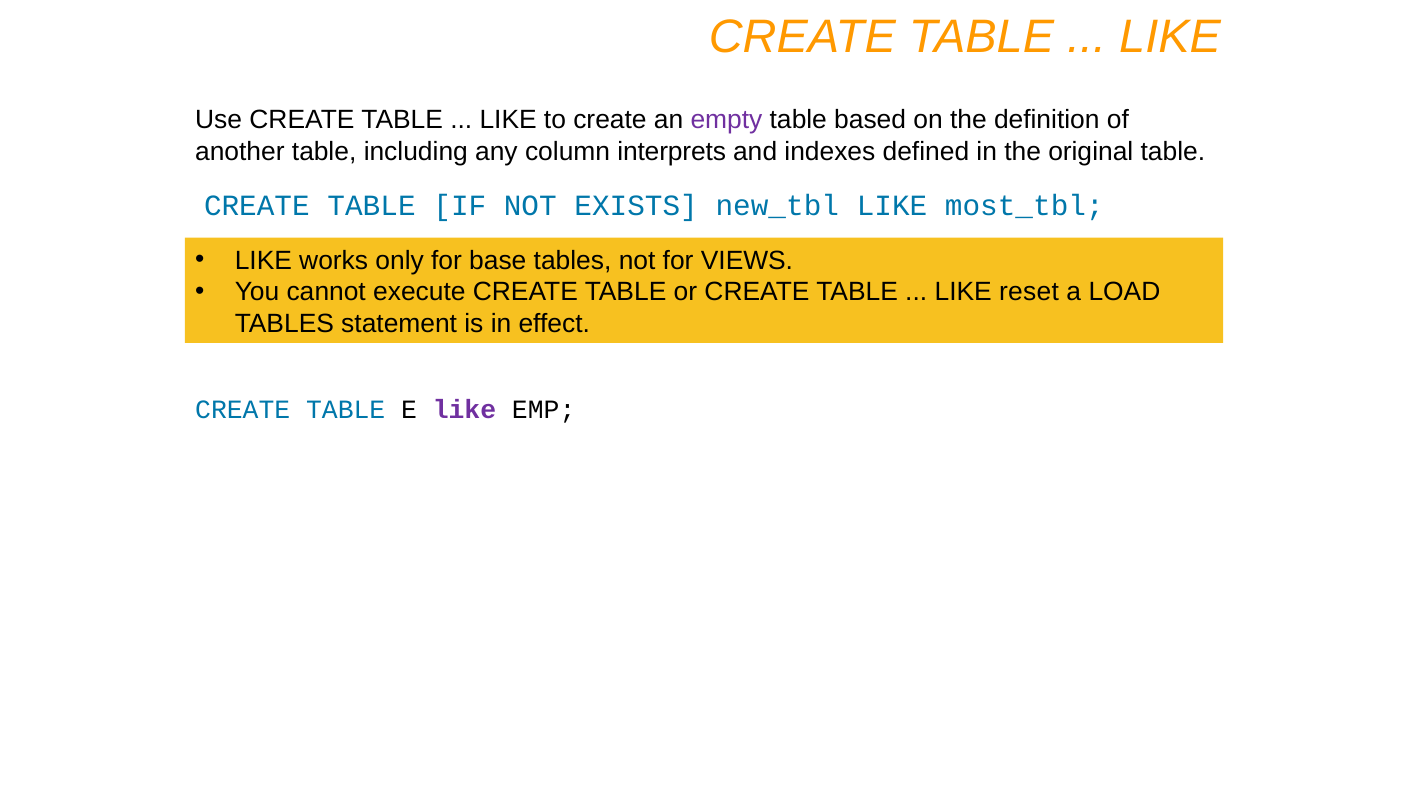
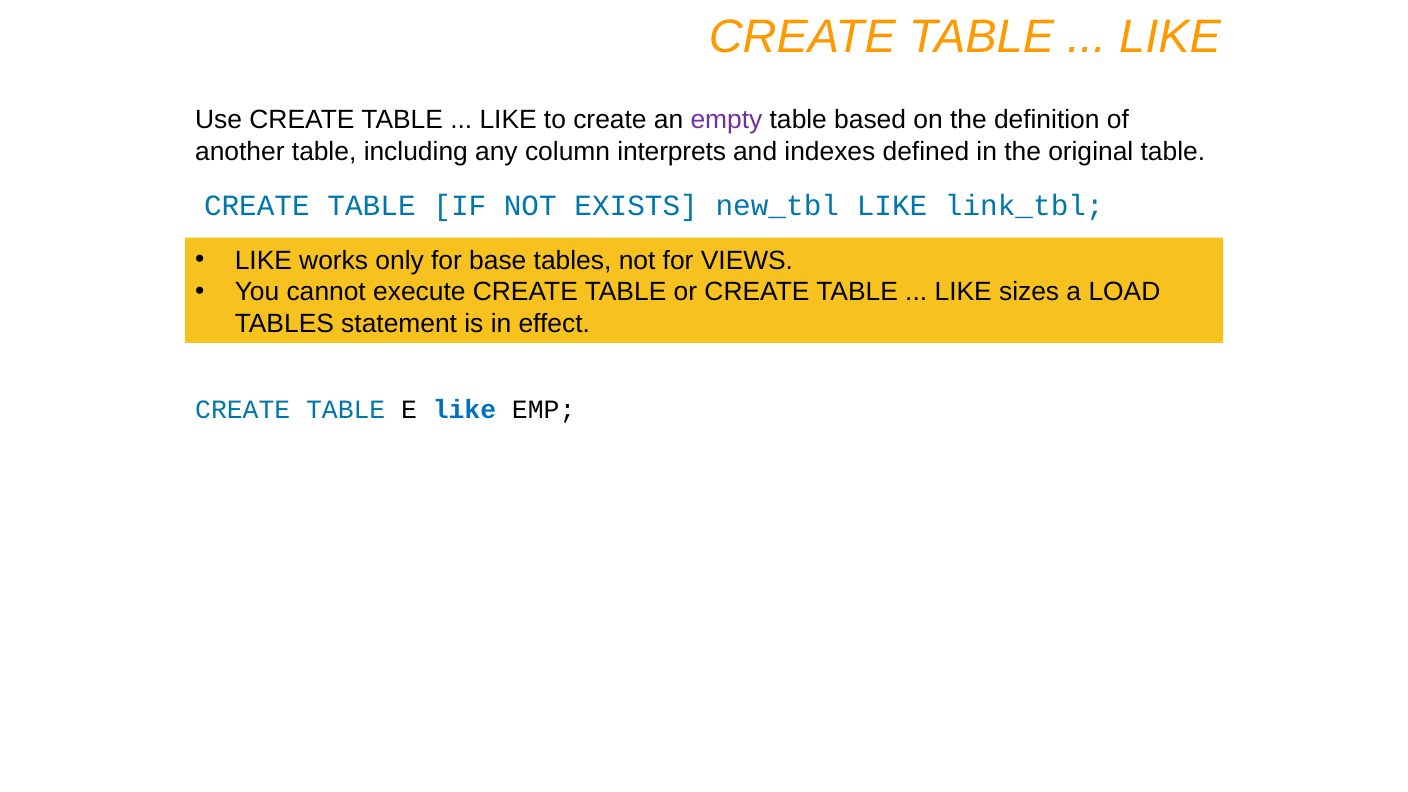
most_tbl: most_tbl -> link_tbl (1024, 205)
reset: reset -> sizes (1029, 292)
like colour: purple -> blue (464, 410)
